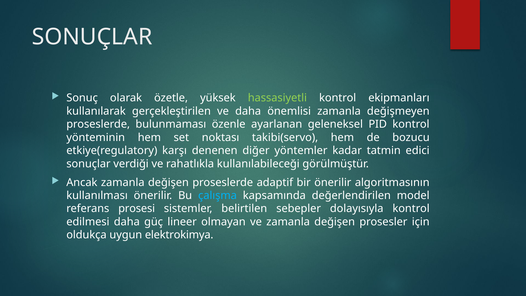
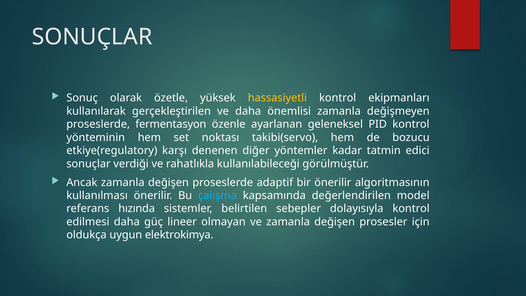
hassasiyetli colour: light green -> yellow (277, 98)
bulunmaması: bulunmaması -> fermentasyon (171, 124)
prosesi: prosesi -> hızında (137, 209)
